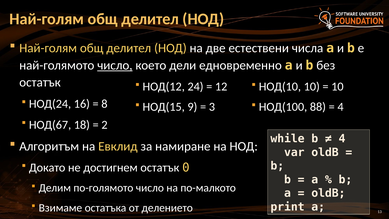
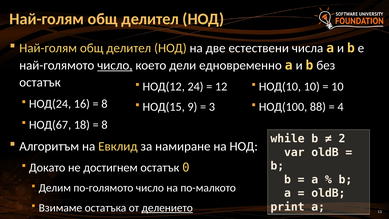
2: 2 -> 8 (104, 125)
4: 4 -> 2 (342, 139)
делението underline: none -> present (167, 208)
